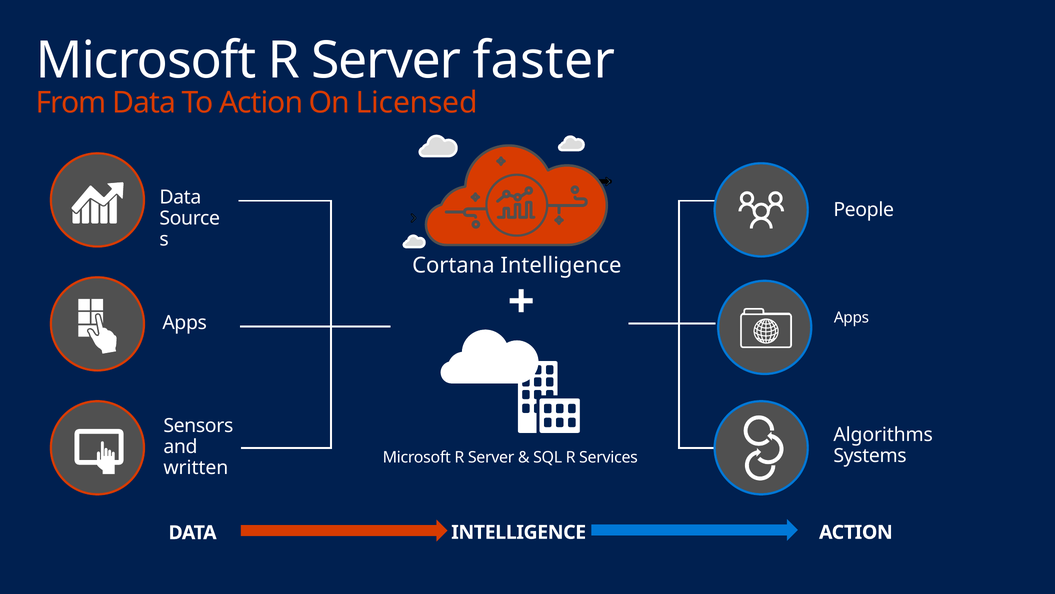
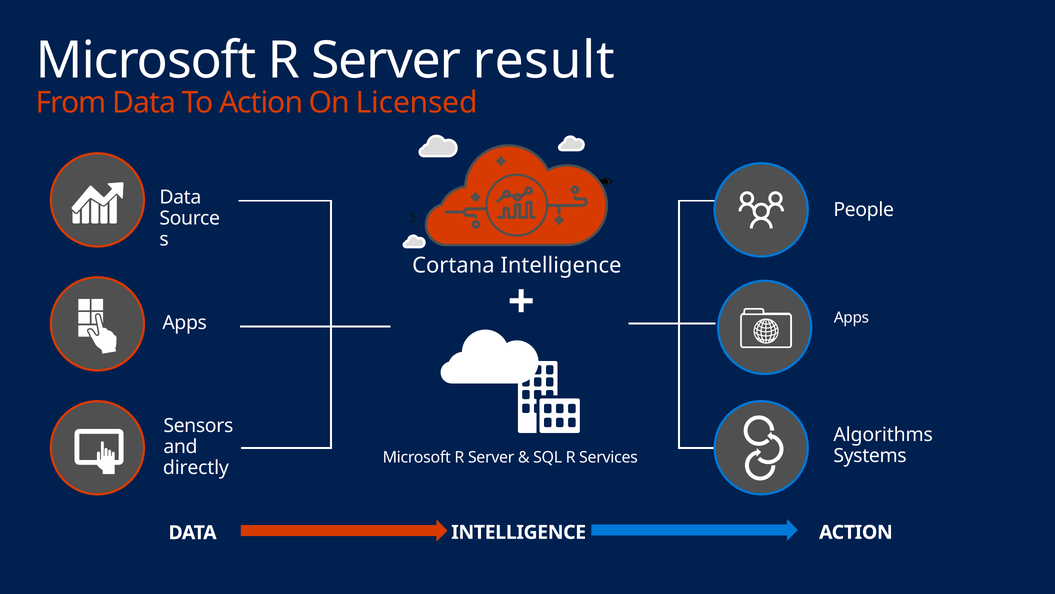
faster: faster -> result (544, 61)
written: written -> directly (196, 467)
